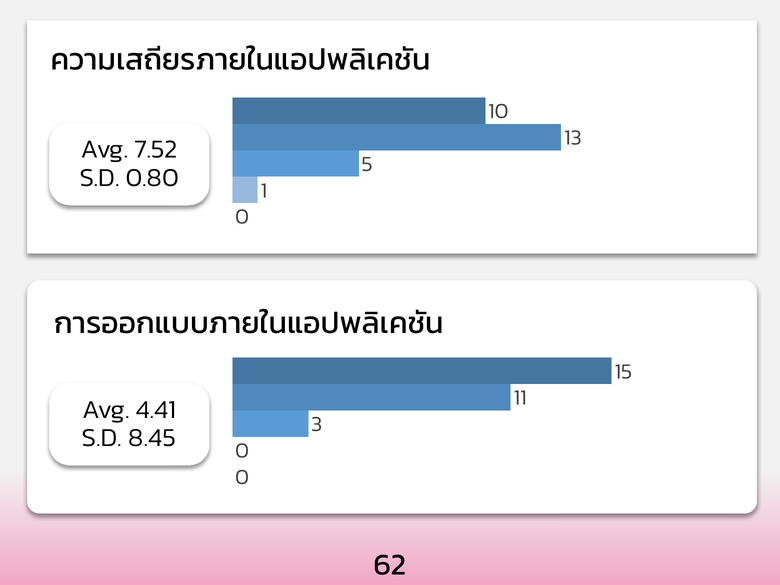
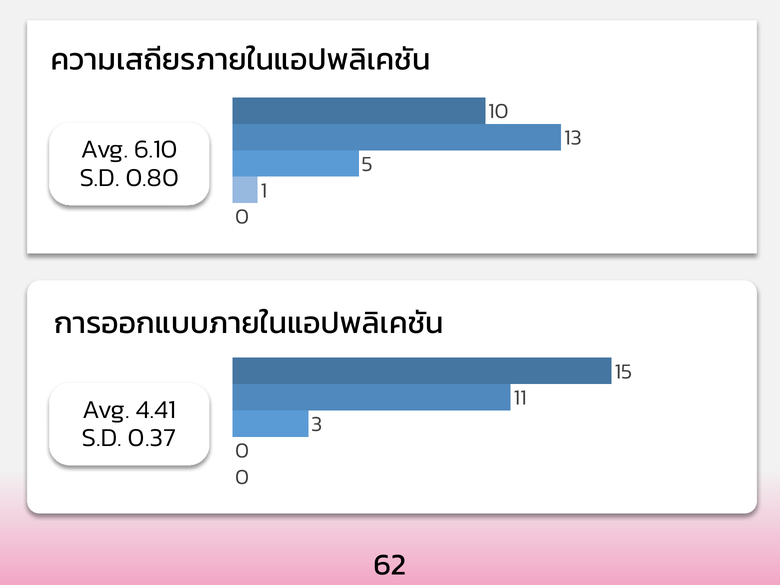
7.52: 7.52 -> 6.10 (156, 149)
8.45: 8.45 -> 0.37 (152, 438)
